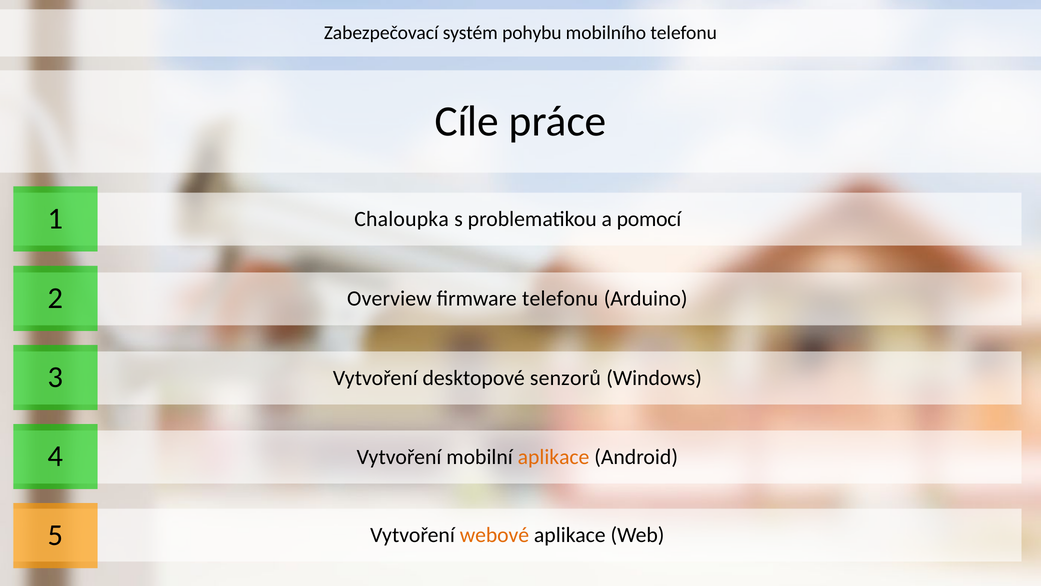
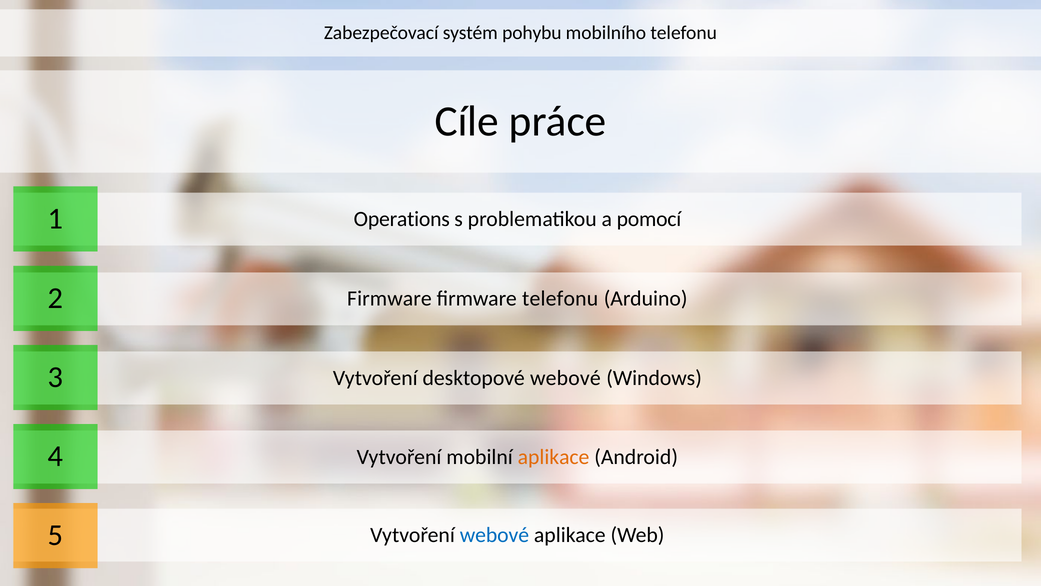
Chaloupka: Chaloupka -> Operations (402, 219)
Overview: Overview -> Firmware (389, 299)
desktopové senzorů: senzorů -> webové (565, 378)
webové colour: orange -> blue (494, 535)
